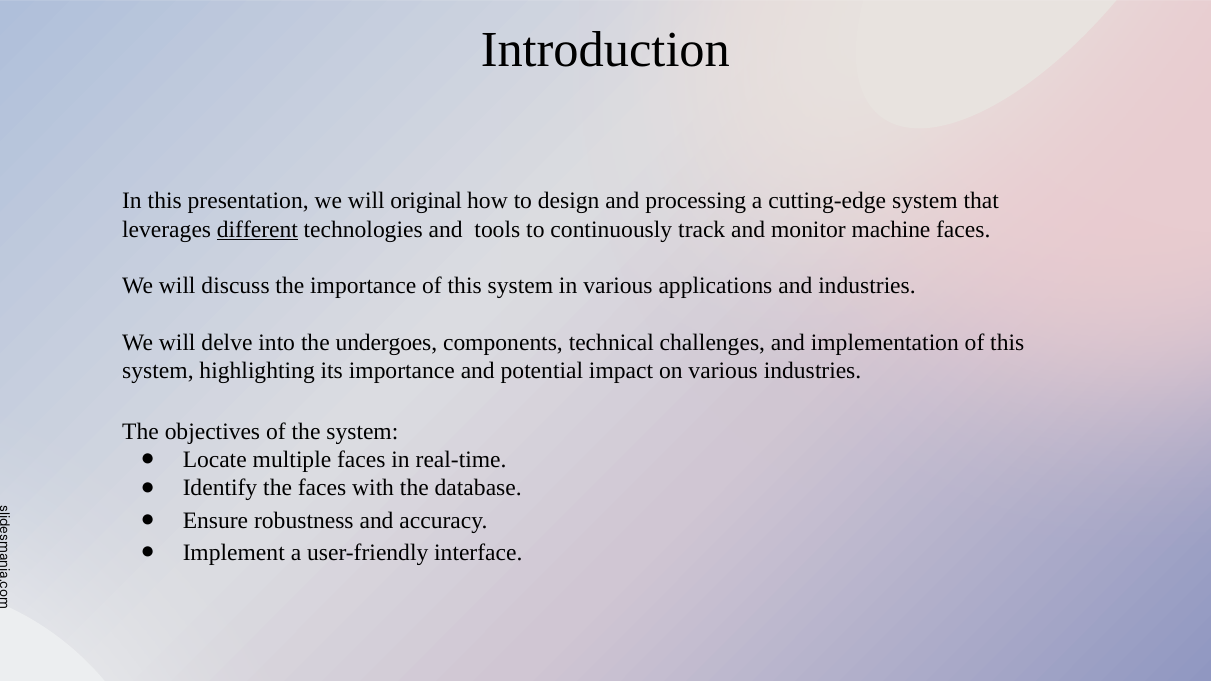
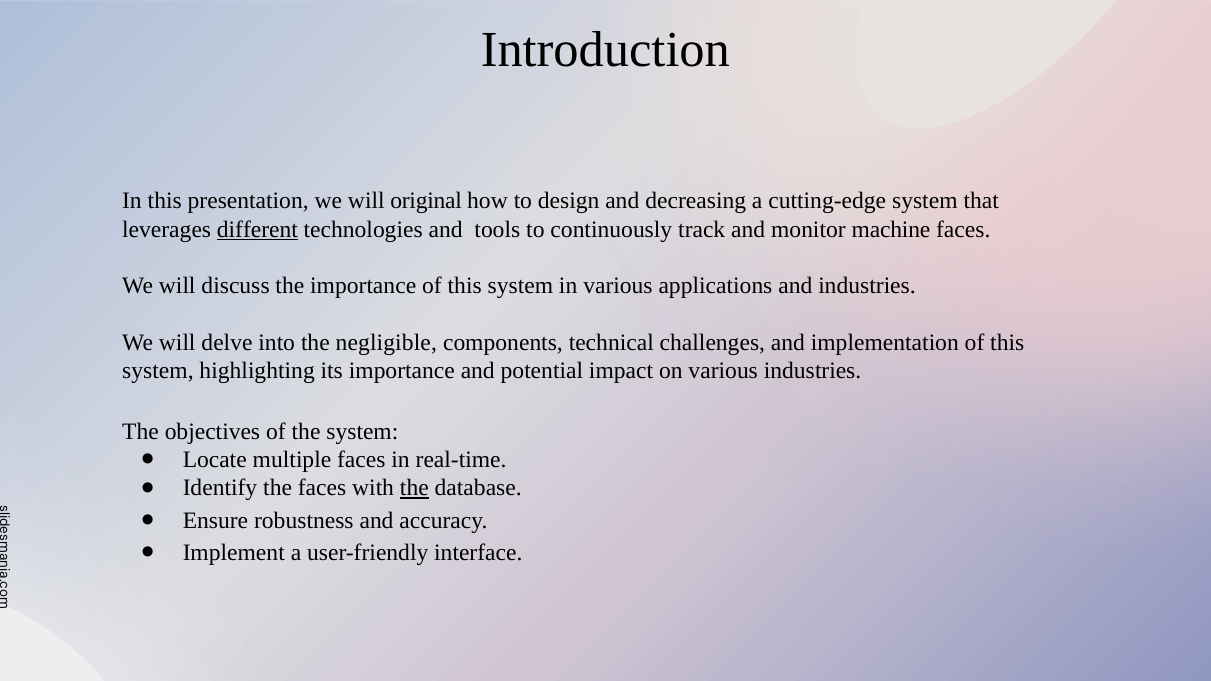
processing: processing -> decreasing (696, 201)
undergoes: undergoes -> negligible (386, 342)
the underline: none -> present (414, 488)
